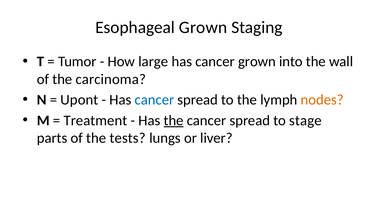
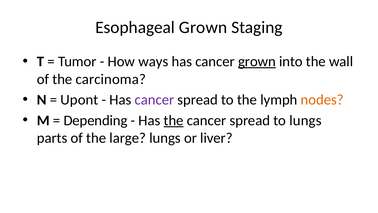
large: large -> ways (153, 61)
grown underline: none -> present (257, 61)
cancer colour: blue -> purple (154, 100)
Treatment: Treatment -> Depending (95, 120)
to stage: stage -> lungs (305, 120)
tests: tests -> large (128, 138)
